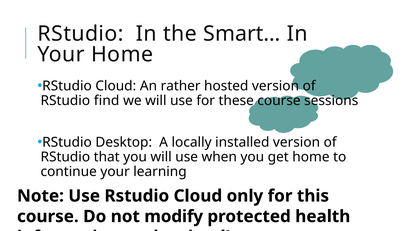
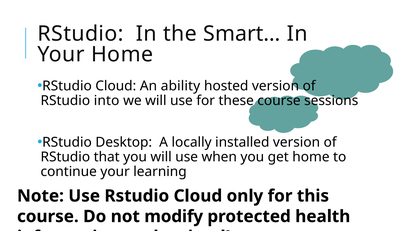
rather: rather -> ability (180, 86)
find: find -> into (107, 100)
